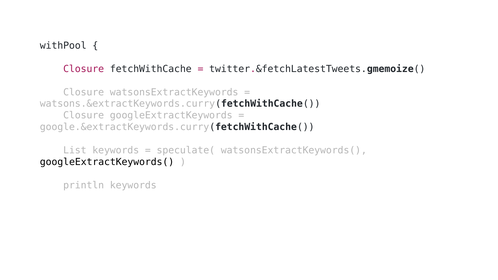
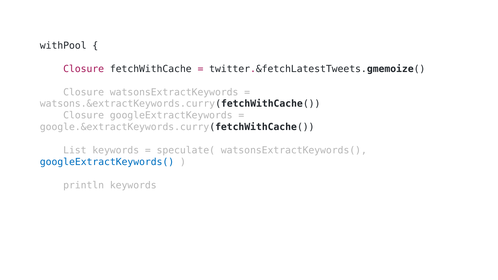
googleExtractKeywords( colour: black -> blue (107, 162)
